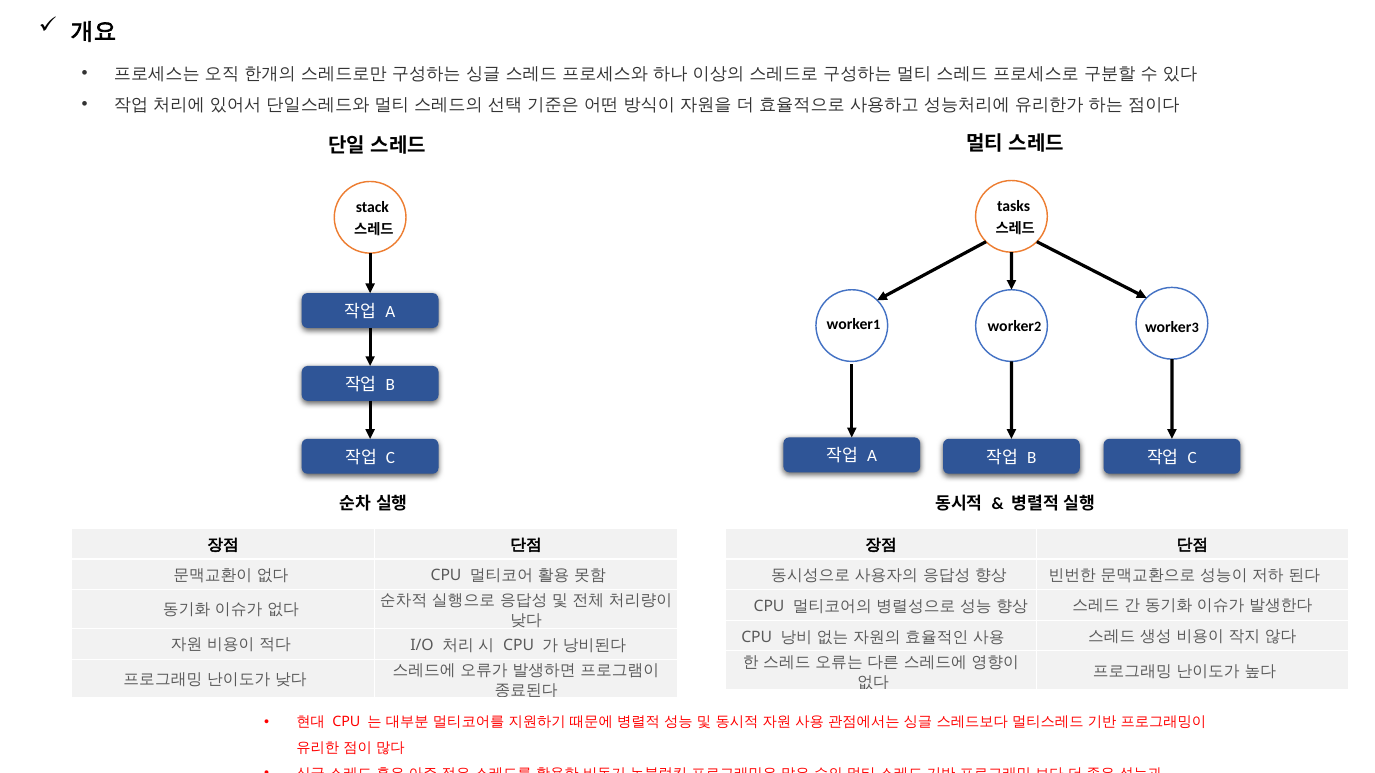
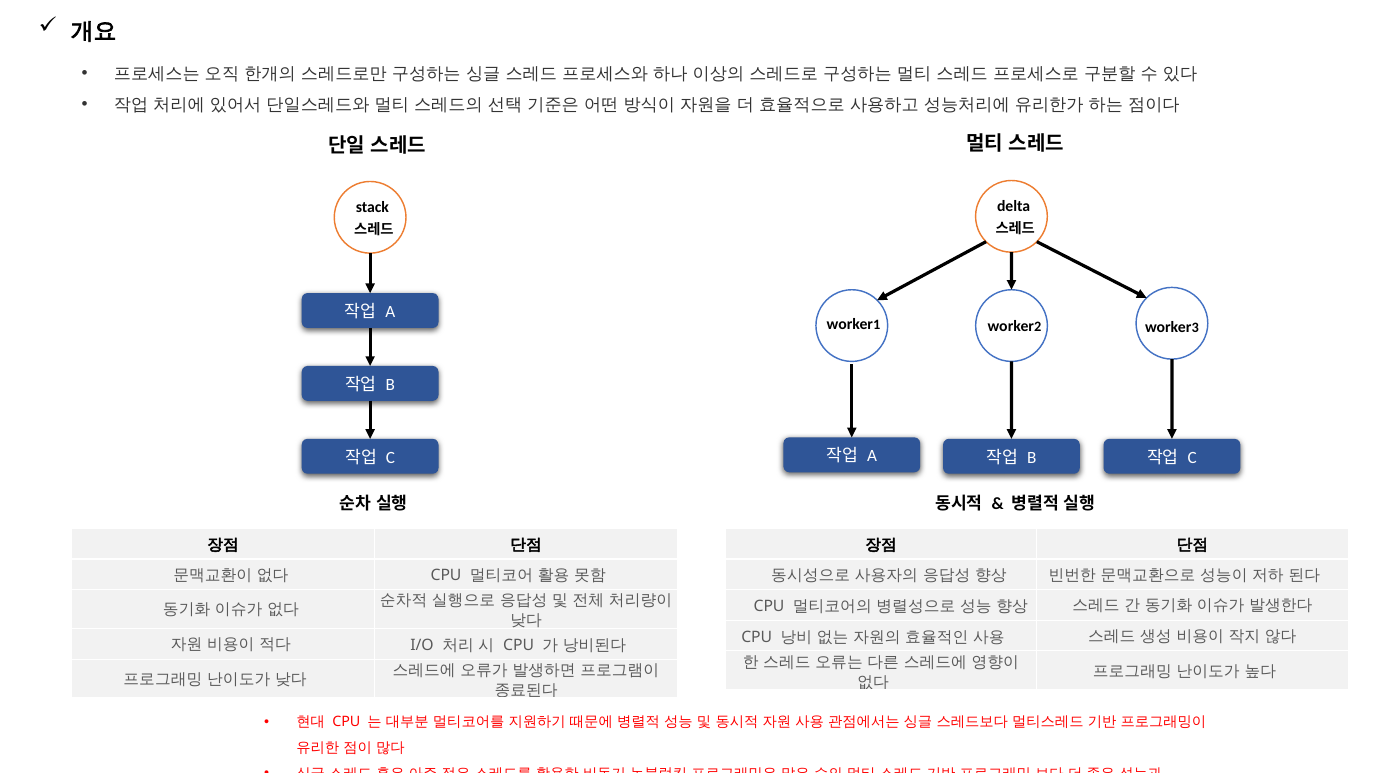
tasks: tasks -> delta (1014, 206)
